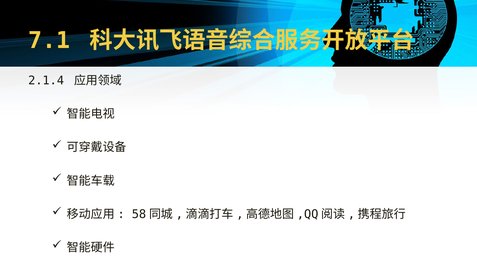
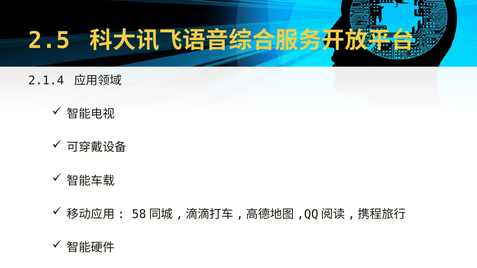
7.1: 7.1 -> 2.5 (49, 41)
